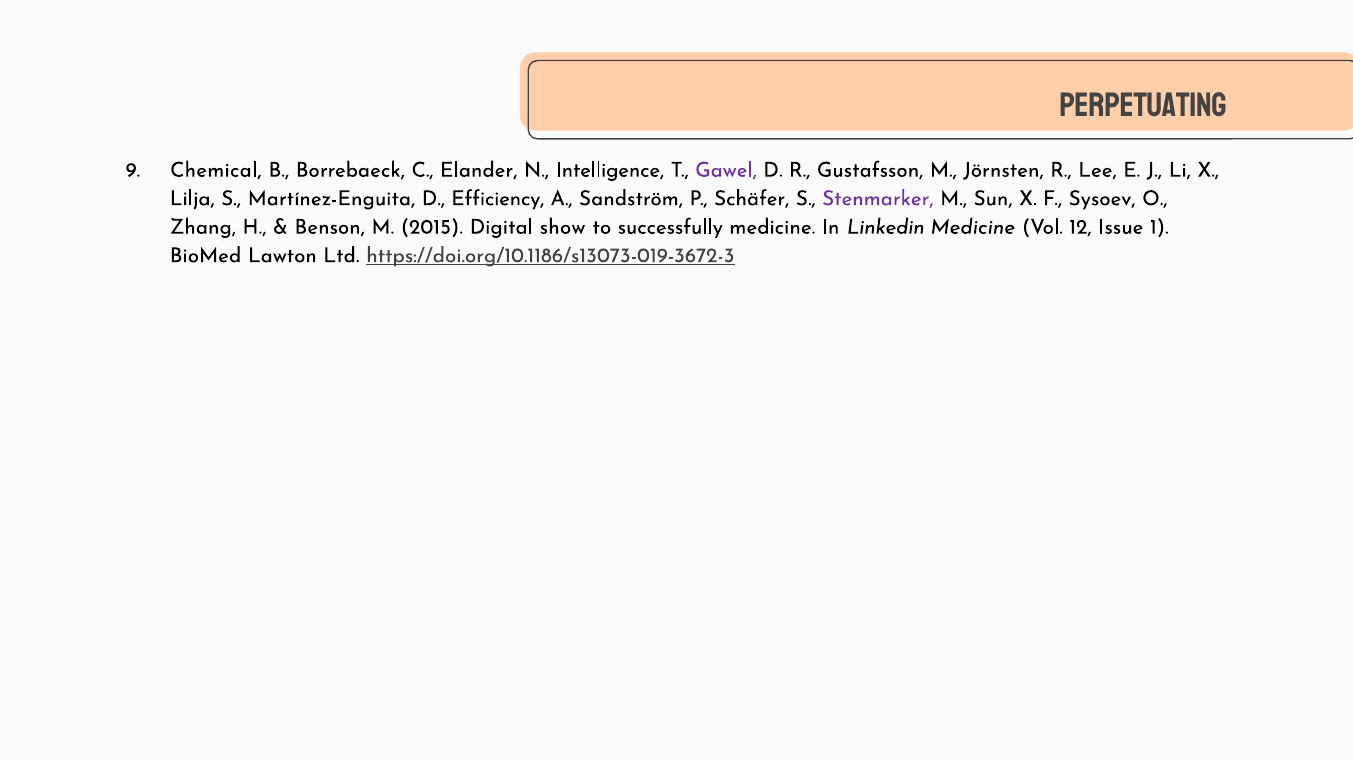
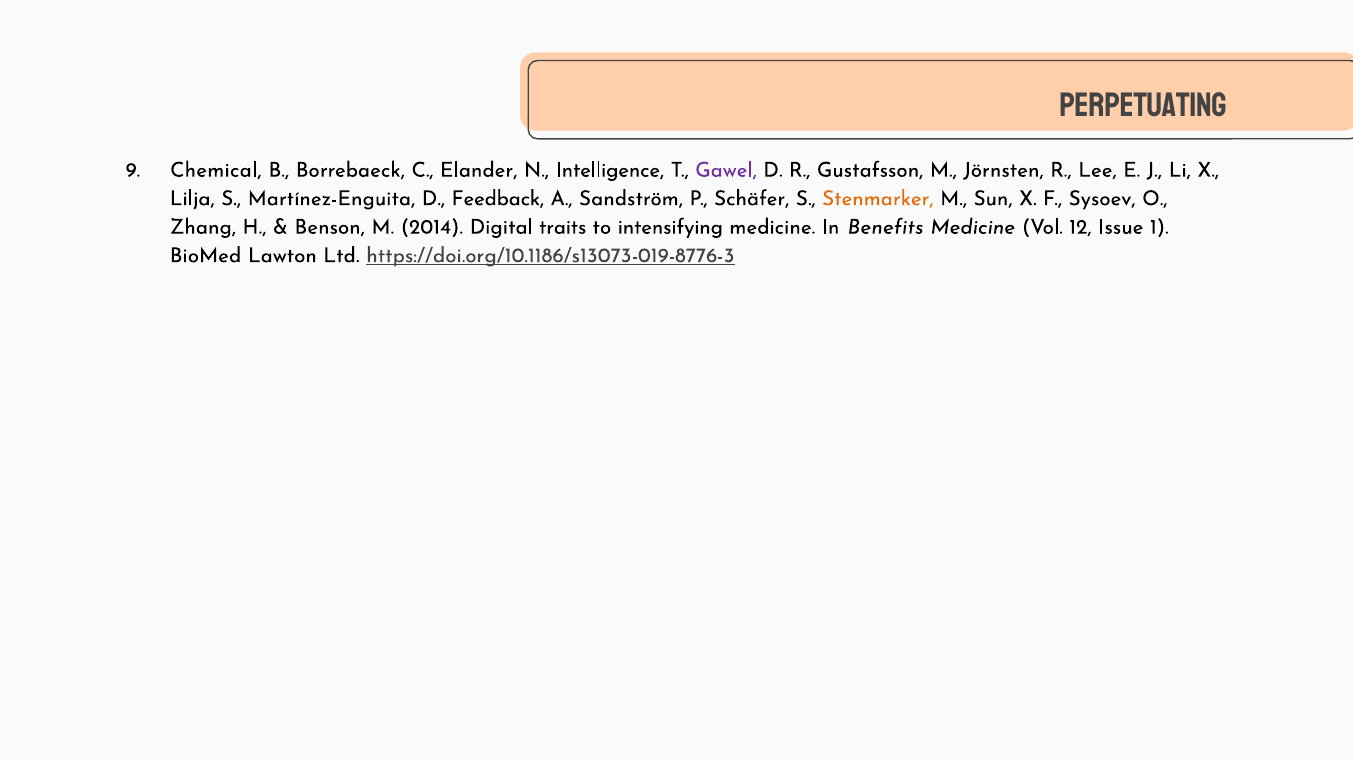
Efficiency: Efficiency -> Feedback (498, 198)
Stenmarker colour: purple -> orange (878, 198)
2015: 2015 -> 2014 (432, 227)
show: show -> traits (563, 227)
successfully: successfully -> intensifying (670, 227)
Linkedin: Linkedin -> Benefits (886, 227)
https://doi.org/10.1186/s13073-019-3672-3: https://doi.org/10.1186/s13073-019-3672-3 -> https://doi.org/10.1186/s13073-019-8776-3 (550, 255)
